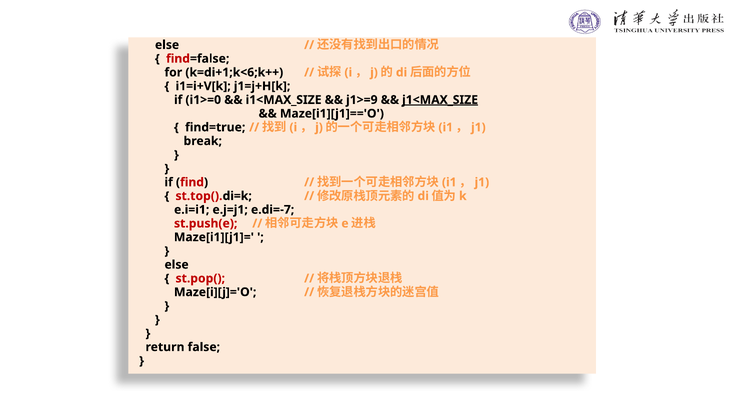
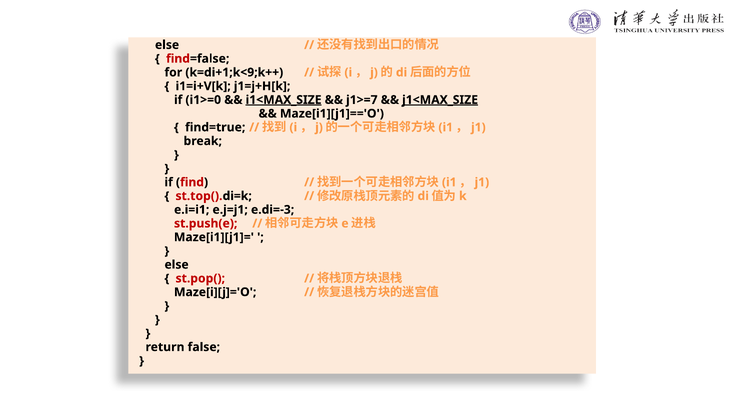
k=di+1;k<6;k++: k=di+1;k<6;k++ -> k=di+1;k<9;k++ (234, 72)
i1<MAX_SIZE underline: none -> present (284, 100)
j1>=9: j1>=9 -> j1>=7 (362, 100)
e.di=-7: e.di=-7 -> e.di=-3 (273, 210)
